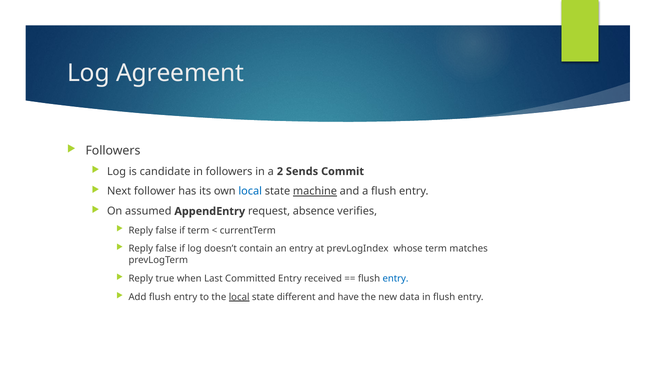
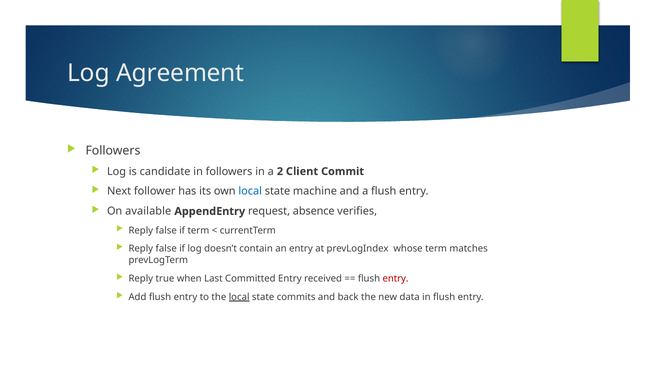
Sends: Sends -> Client (302, 171)
machine underline: present -> none (315, 191)
assumed: assumed -> available (148, 211)
entry colour: blue -> red (396, 279)
different: different -> commits (296, 297)
have: have -> back (348, 297)
